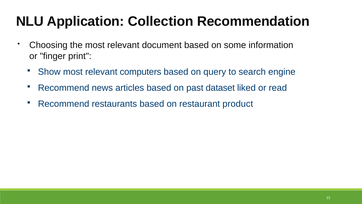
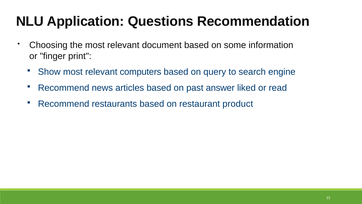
Collection: Collection -> Questions (161, 21)
dataset: dataset -> answer (220, 88)
